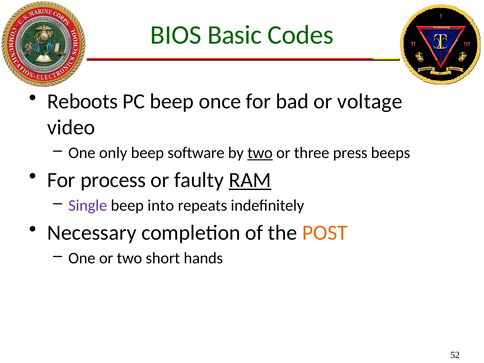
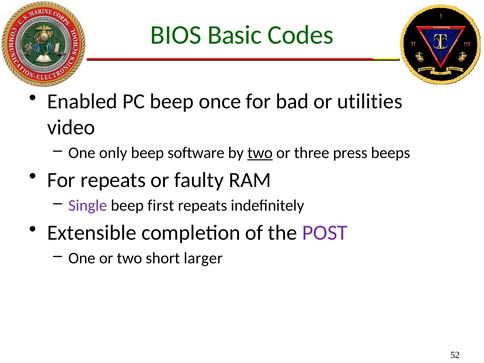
Reboots: Reboots -> Enabled (82, 101)
voltage: voltage -> utilities (370, 101)
For process: process -> repeats (113, 180)
RAM underline: present -> none (250, 180)
into: into -> first (161, 205)
Necessary: Necessary -> Extensible (92, 233)
POST colour: orange -> purple (325, 233)
hands: hands -> larger (203, 258)
